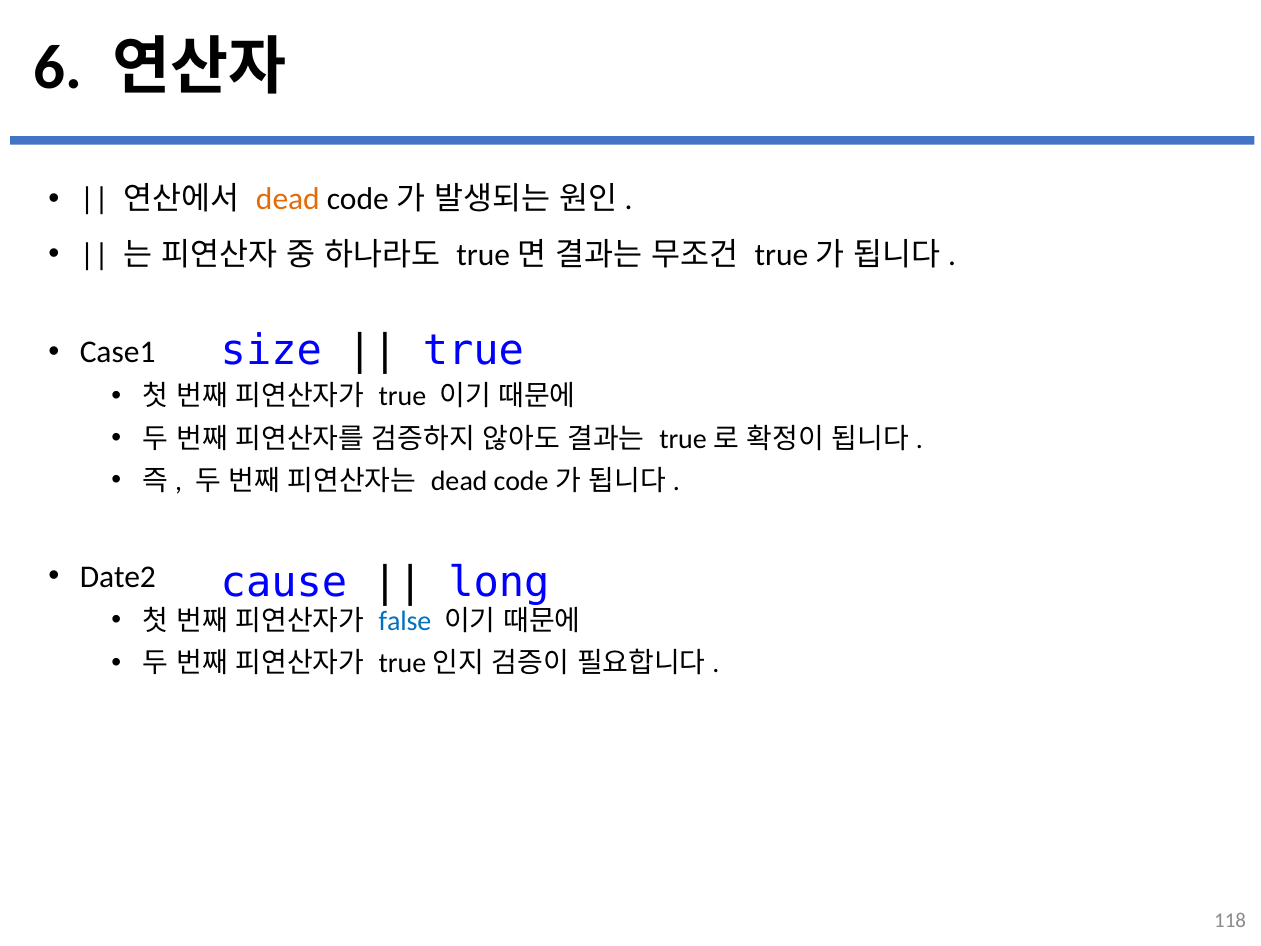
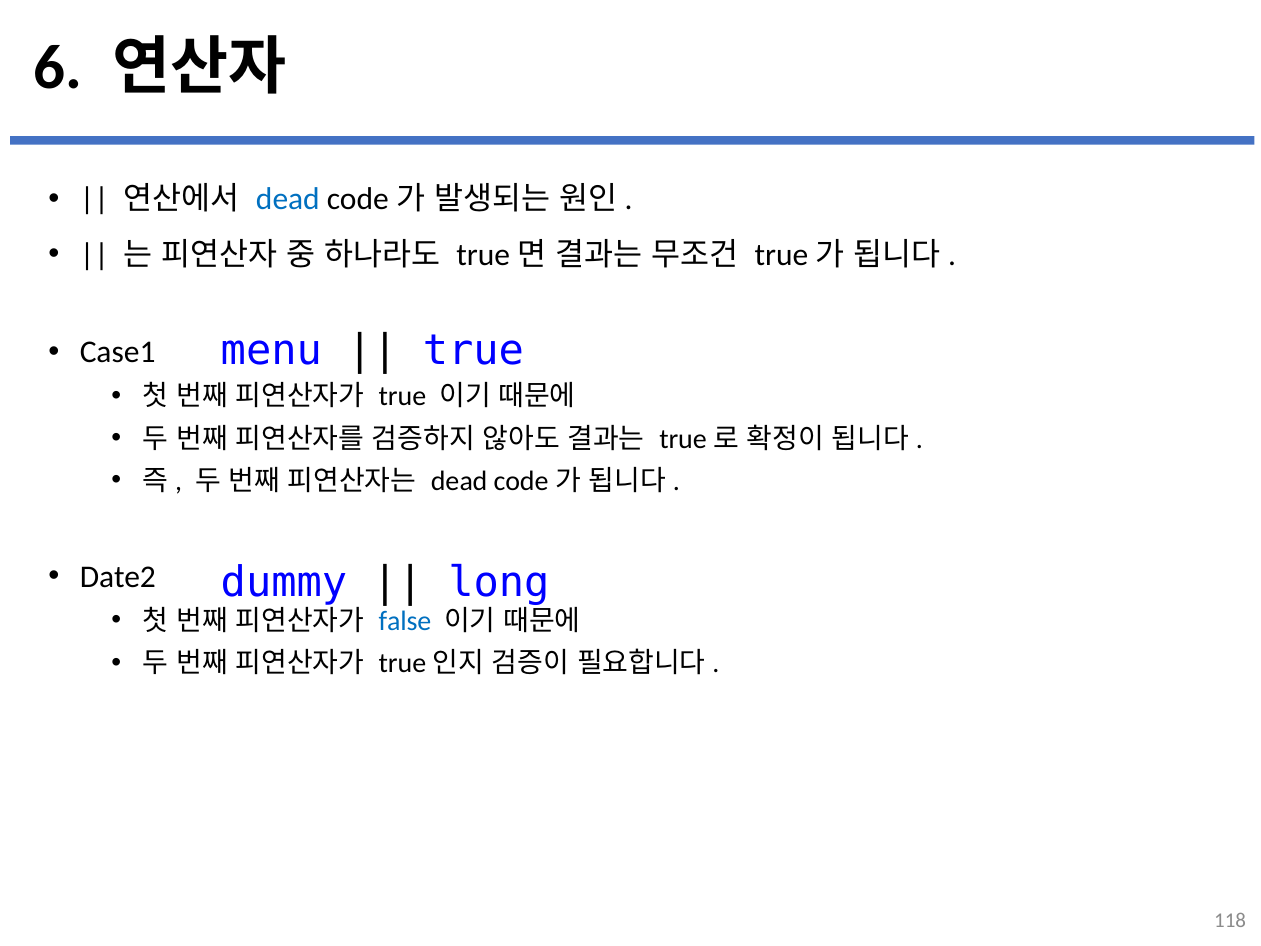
dead colour: orange -> blue (288, 199)
size: size -> menu (271, 350)
cause: cause -> dummy (284, 582)
